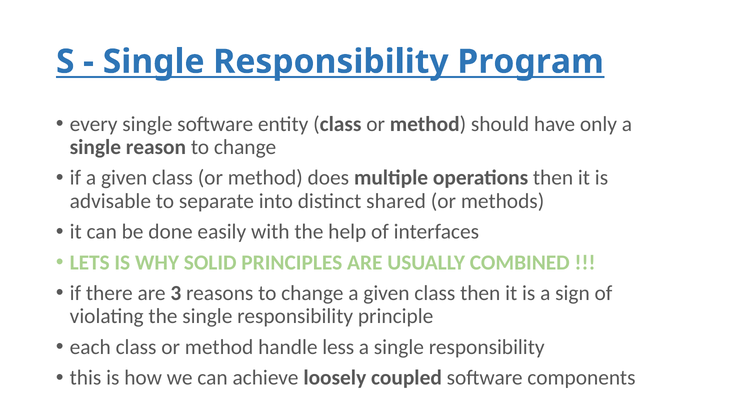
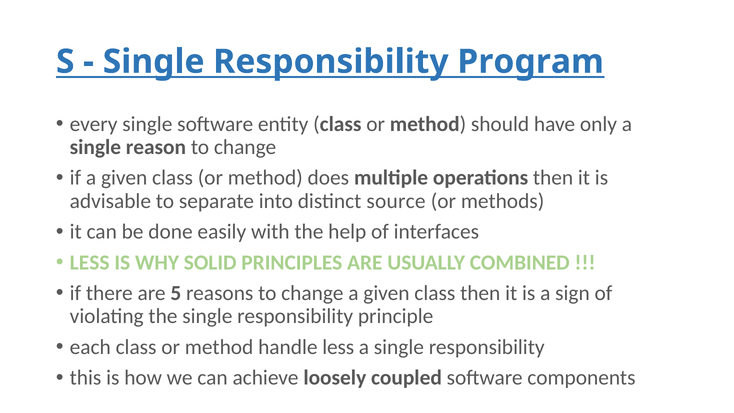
shared: shared -> source (396, 201)
LETS: LETS -> LESS (90, 262)
3: 3 -> 5 (176, 293)
